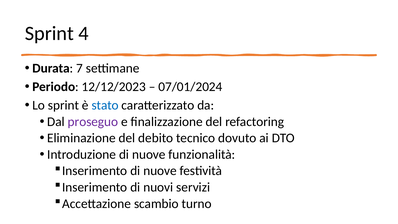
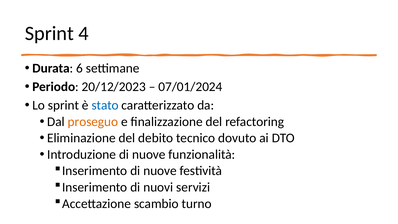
7: 7 -> 6 (80, 68)
12/12/2023: 12/12/2023 -> 20/12/2023 (114, 87)
proseguo colour: purple -> orange (93, 122)
